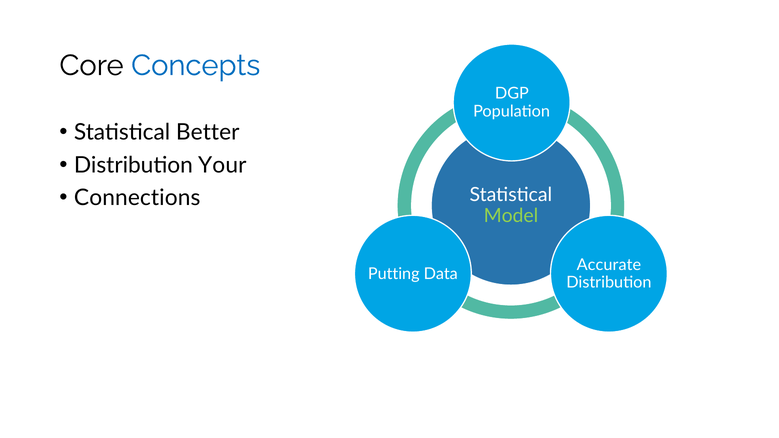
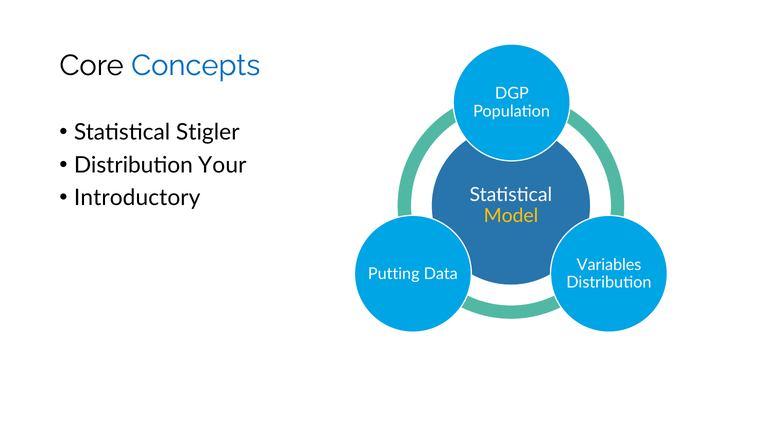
Better: Better -> Stigler (208, 132)
Connections: Connections -> Introductory (137, 198)
Model colour: light green -> yellow (511, 216)
Accurate: Accurate -> Variables (609, 265)
